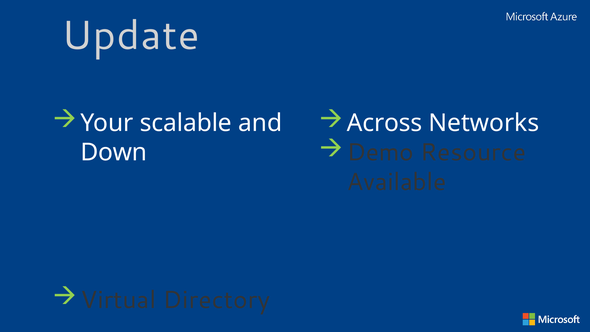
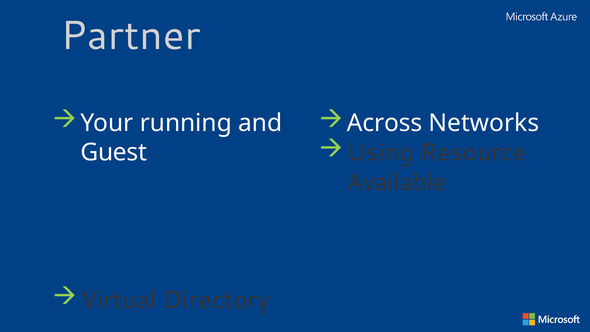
Update: Update -> Partner (131, 36)
scalable: scalable -> running (186, 123)
Demo: Demo -> Using (380, 152)
Down: Down -> Guest (114, 152)
